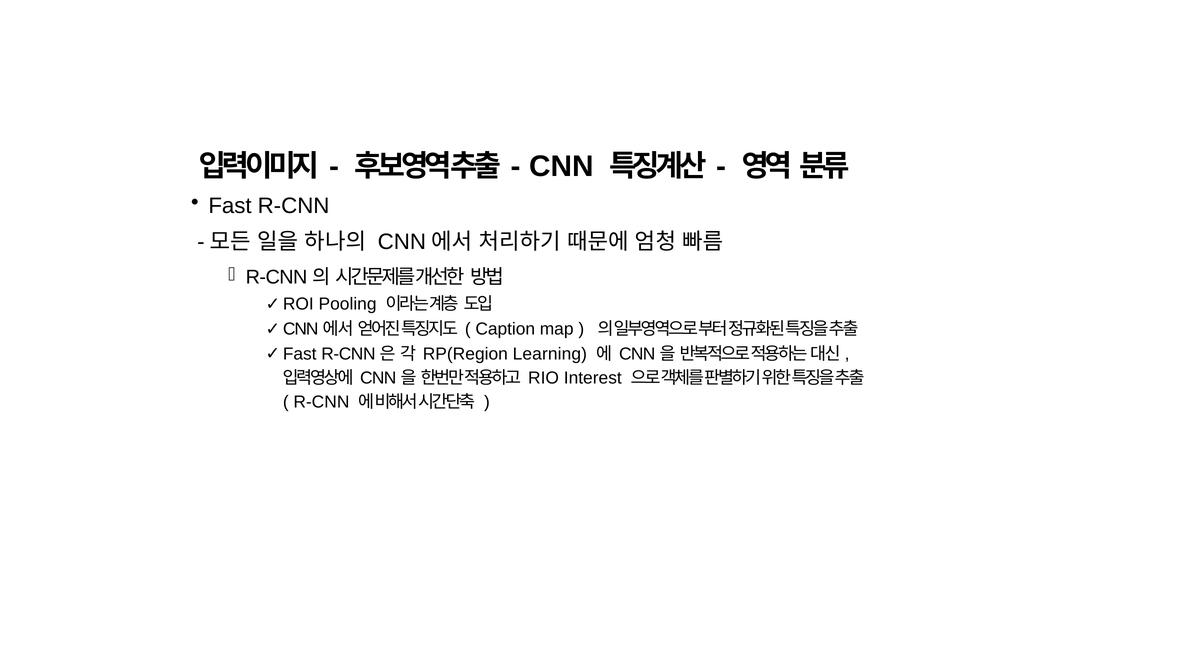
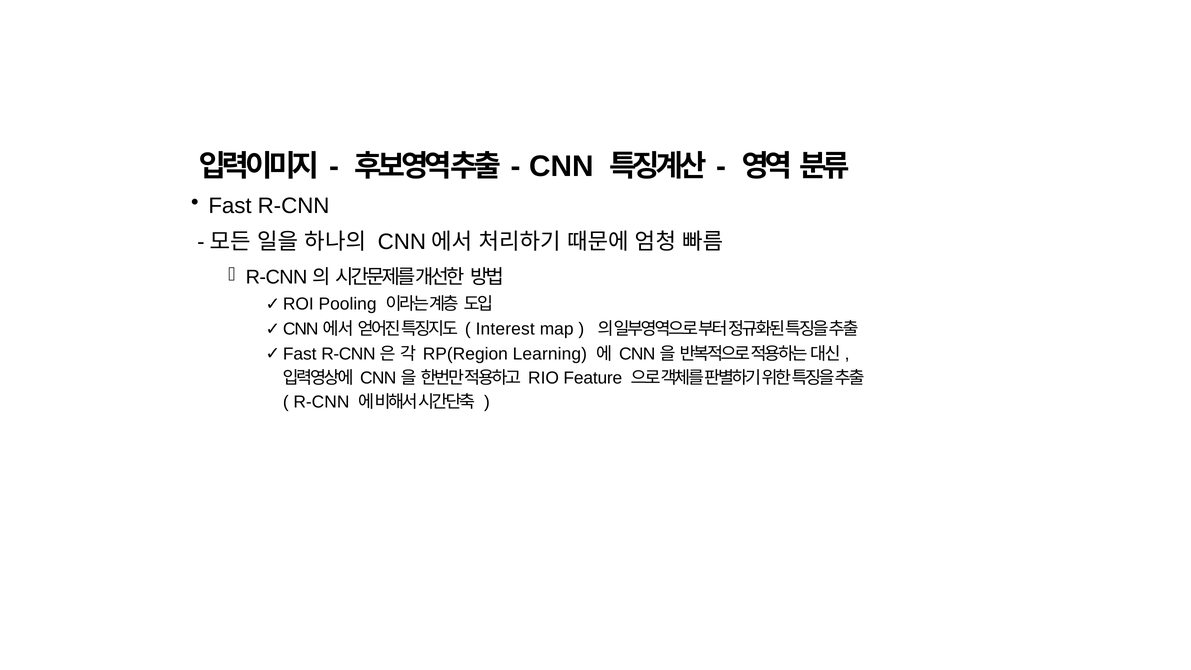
Caption: Caption -> Interest (505, 329)
Interest: Interest -> Feature (593, 378)
